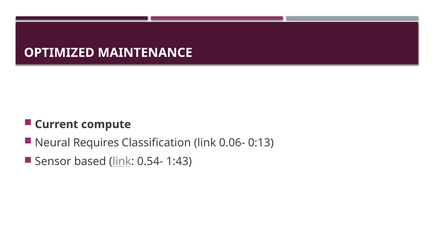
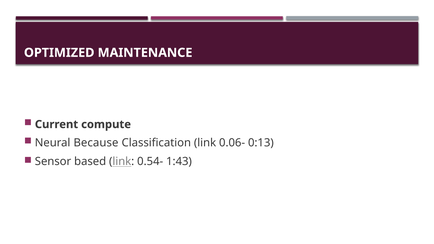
Requires: Requires -> Because (96, 143)
